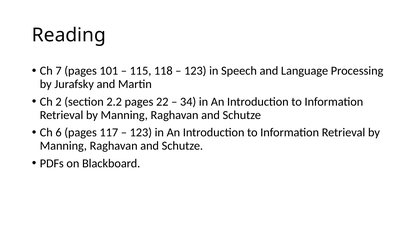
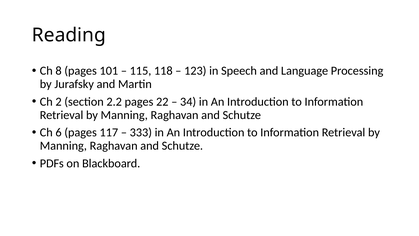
7: 7 -> 8 (59, 71)
123: 123 -> 333 (141, 132)
